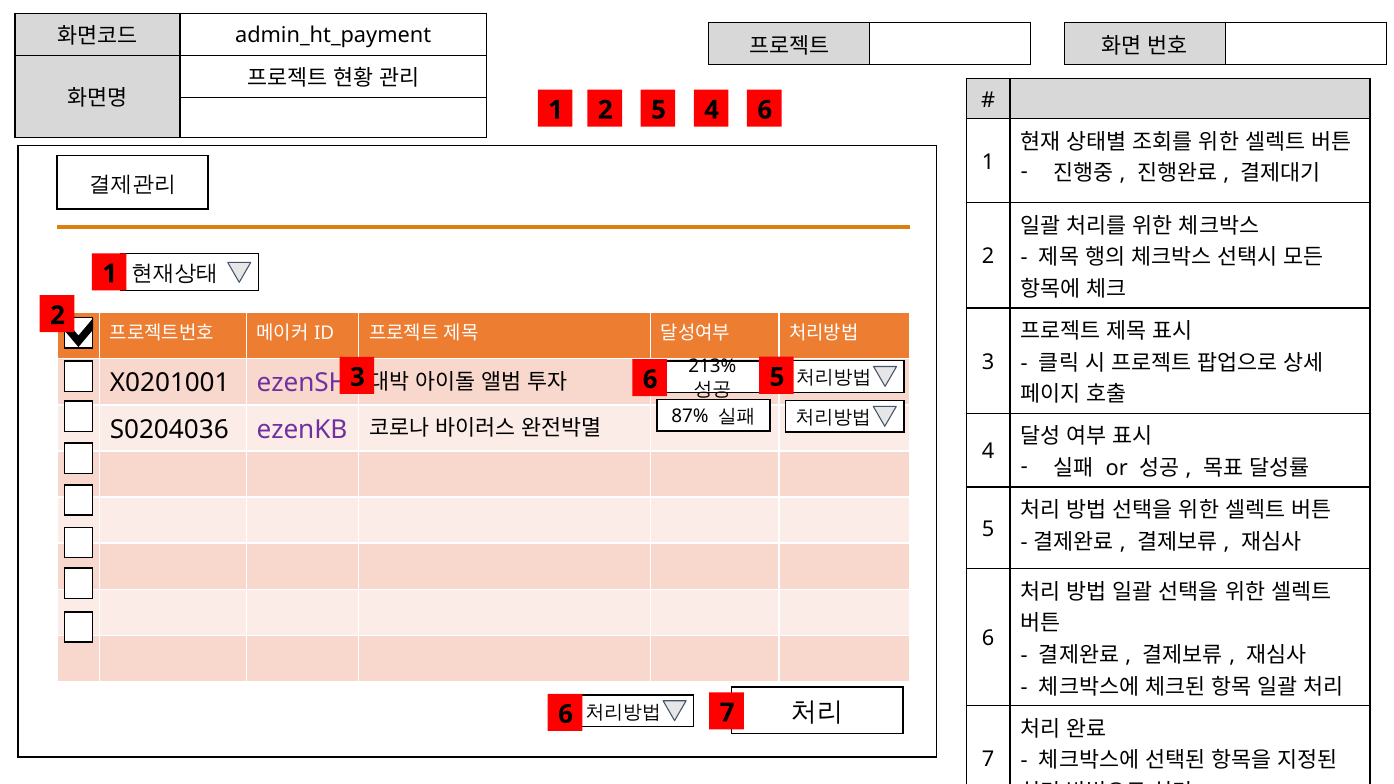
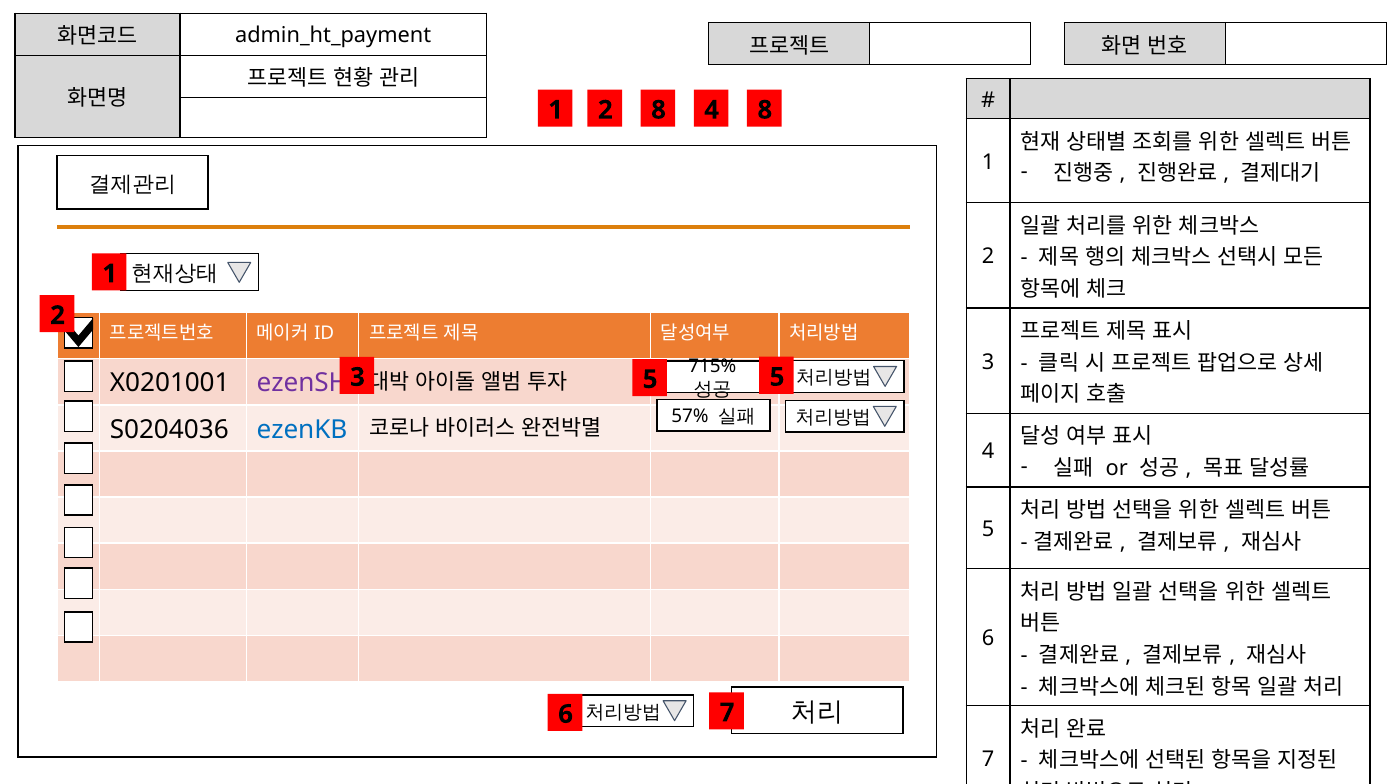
2 5: 5 -> 8 (659, 110)
4 6: 6 -> 8 (765, 110)
213%: 213% -> 715% (712, 367)
3 6: 6 -> 5 (650, 379)
87%: 87% -> 57% (690, 417)
ezenKB colour: purple -> blue (302, 429)
